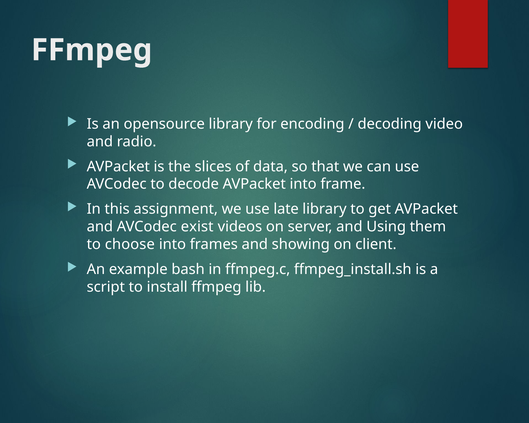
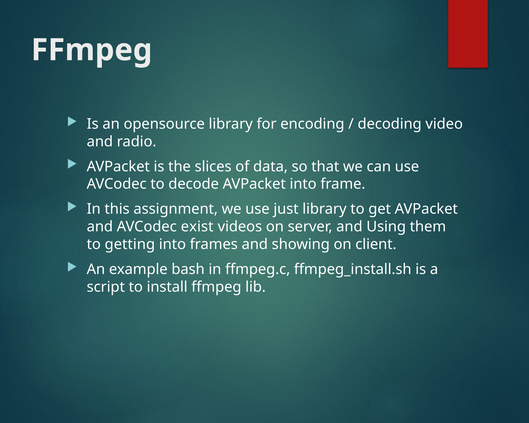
late: late -> just (286, 209)
choose: choose -> getting (130, 244)
